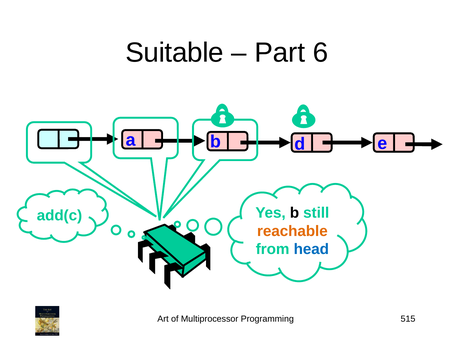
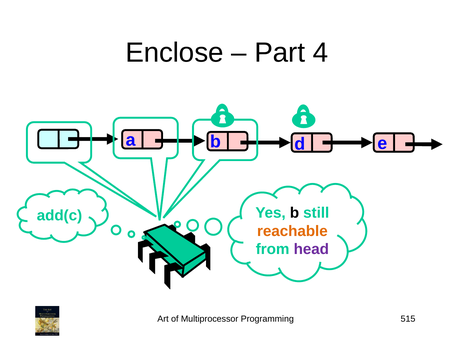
Suitable: Suitable -> Enclose (174, 53)
6: 6 -> 4 (321, 53)
head colour: blue -> purple (311, 249)
